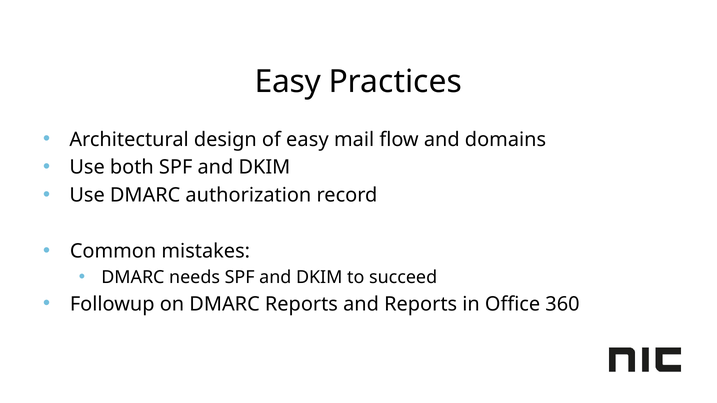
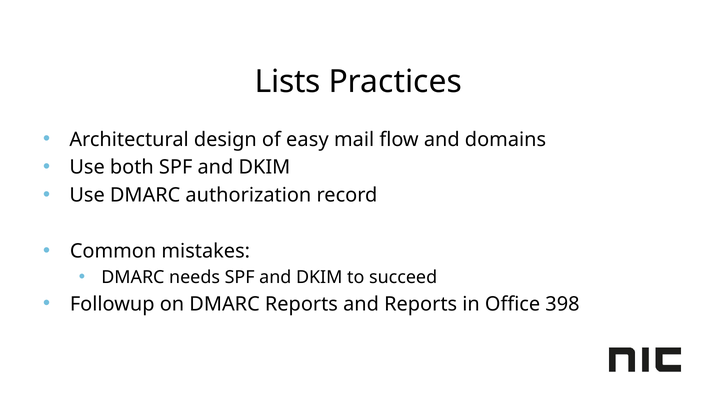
Easy: Easy -> Lists (288, 82)
360: 360 -> 398 (562, 304)
